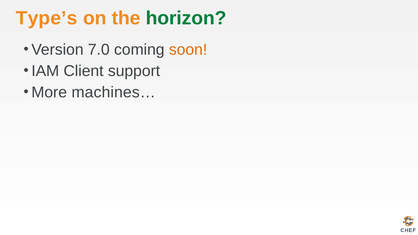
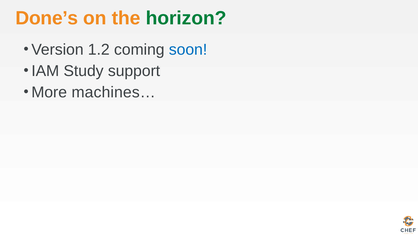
Type’s: Type’s -> Done’s (47, 18)
7.0: 7.0 -> 1.2 (99, 50)
soon colour: orange -> blue (188, 50)
Client: Client -> Study (84, 71)
